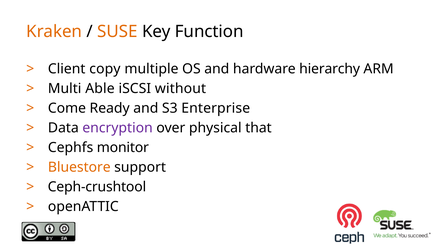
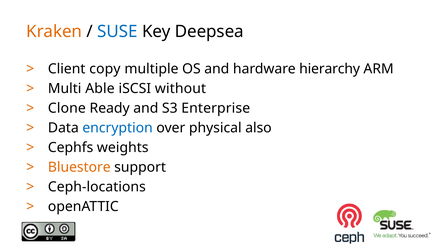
SUSE colour: orange -> blue (117, 32)
Function: Function -> Deepsea (209, 32)
Come: Come -> Clone (67, 108)
encryption colour: purple -> blue (118, 128)
that: that -> also (258, 128)
monitor: monitor -> weights (123, 147)
Ceph-crushtool: Ceph-crushtool -> Ceph-locations (97, 187)
